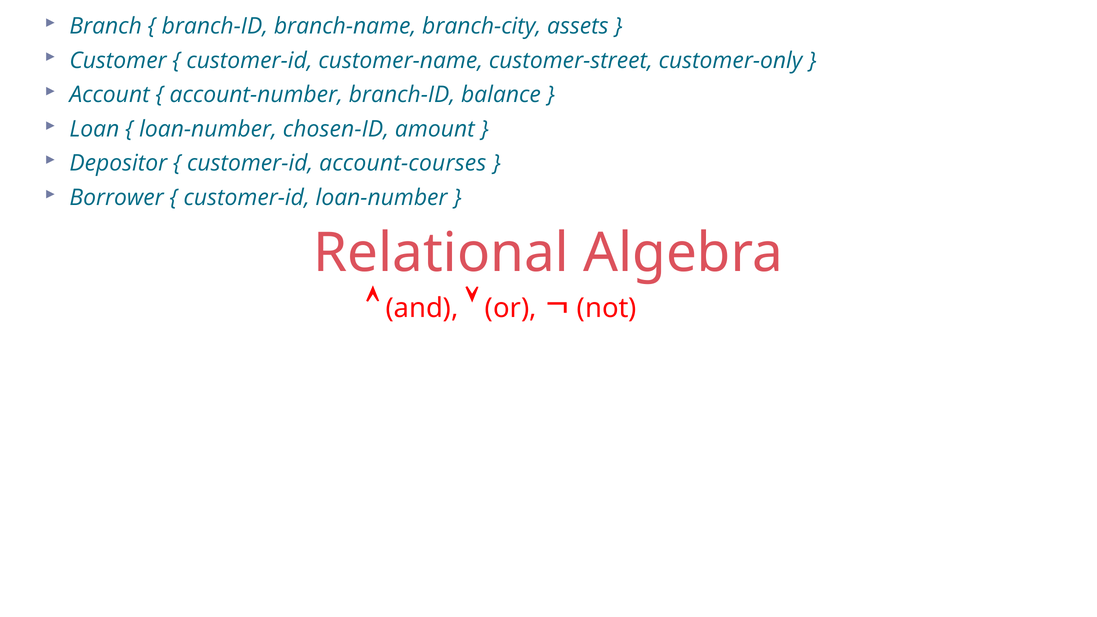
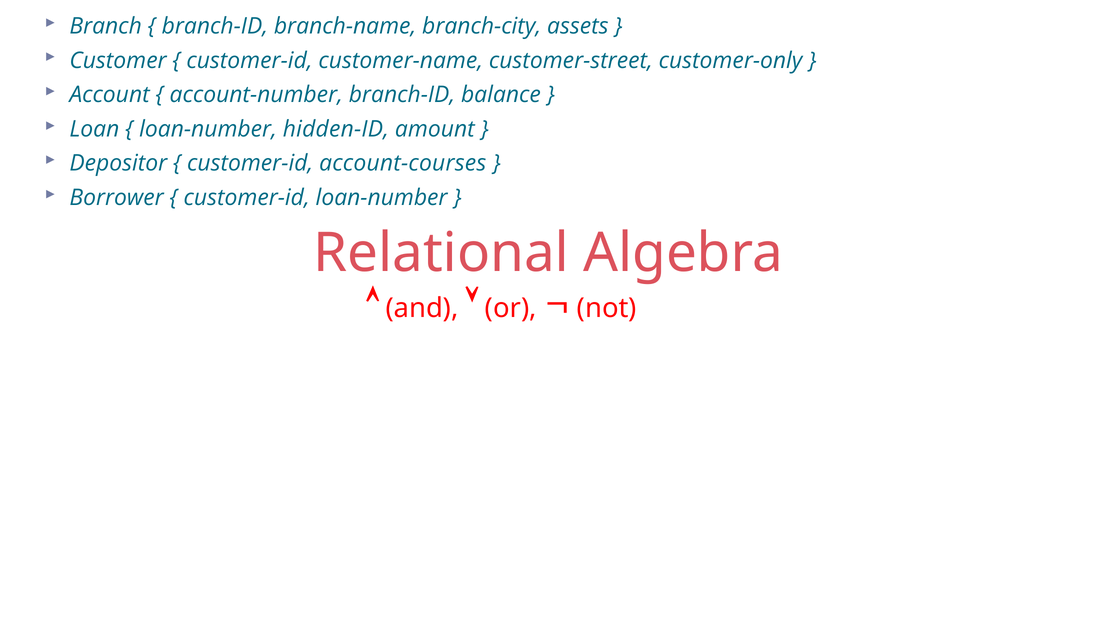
chosen-ID: chosen-ID -> hidden-ID (336, 129)
